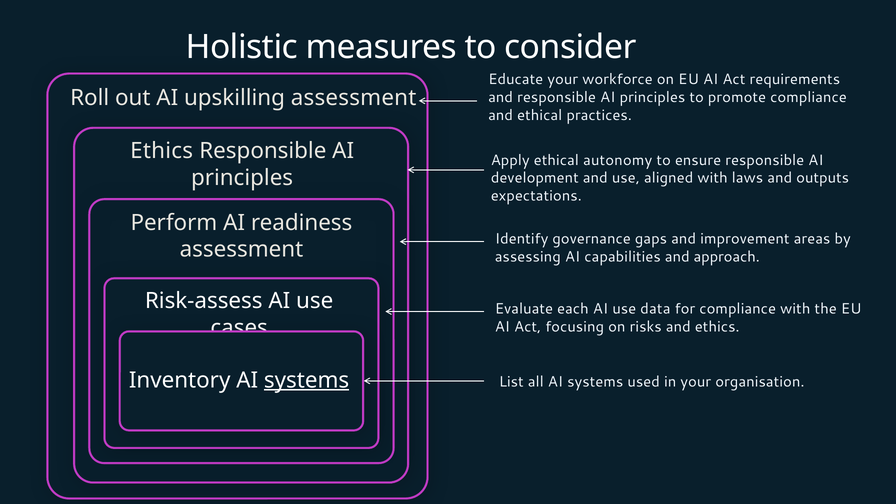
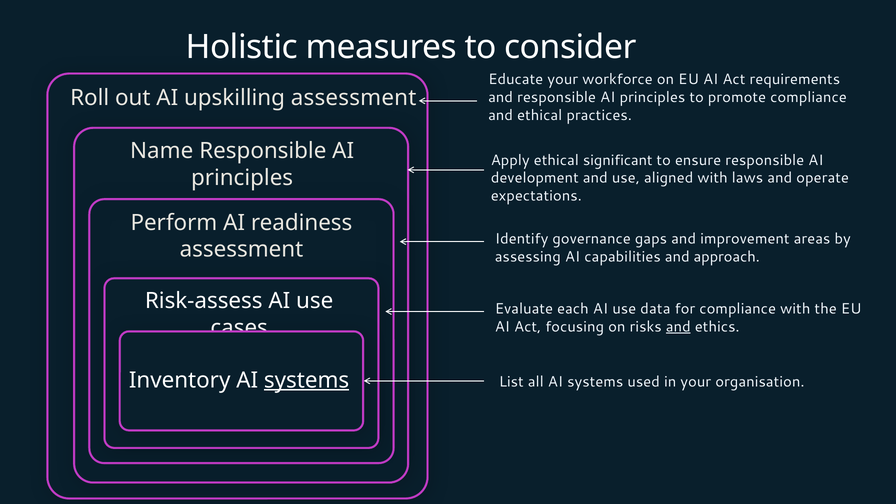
Ethics: Ethics -> Name (162, 151)
autonomy: autonomy -> significant (618, 160)
outputs: outputs -> operate (823, 178)
and underline: none -> present (678, 327)
